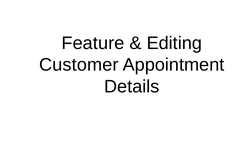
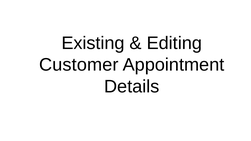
Feature: Feature -> Existing (93, 43)
